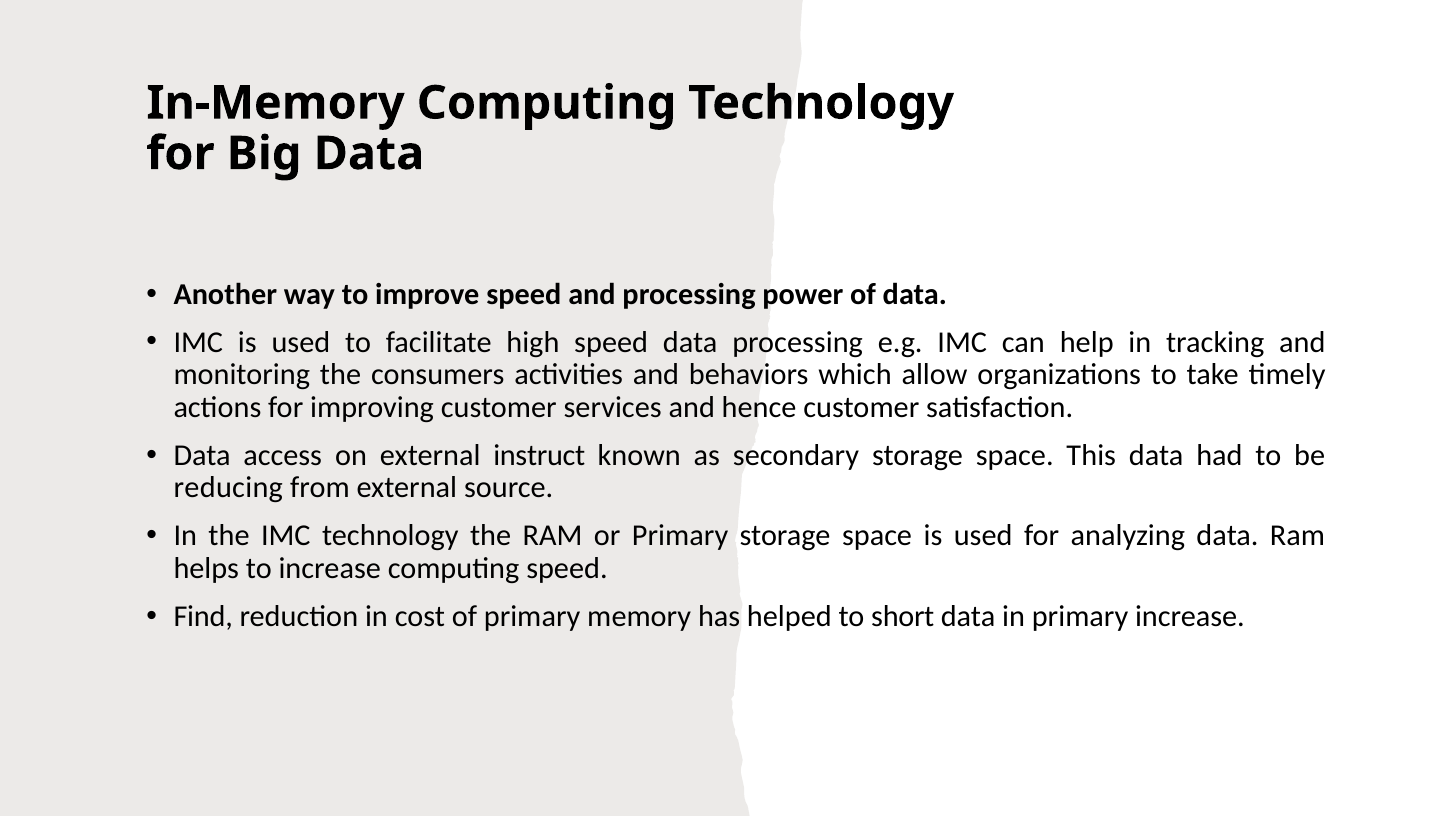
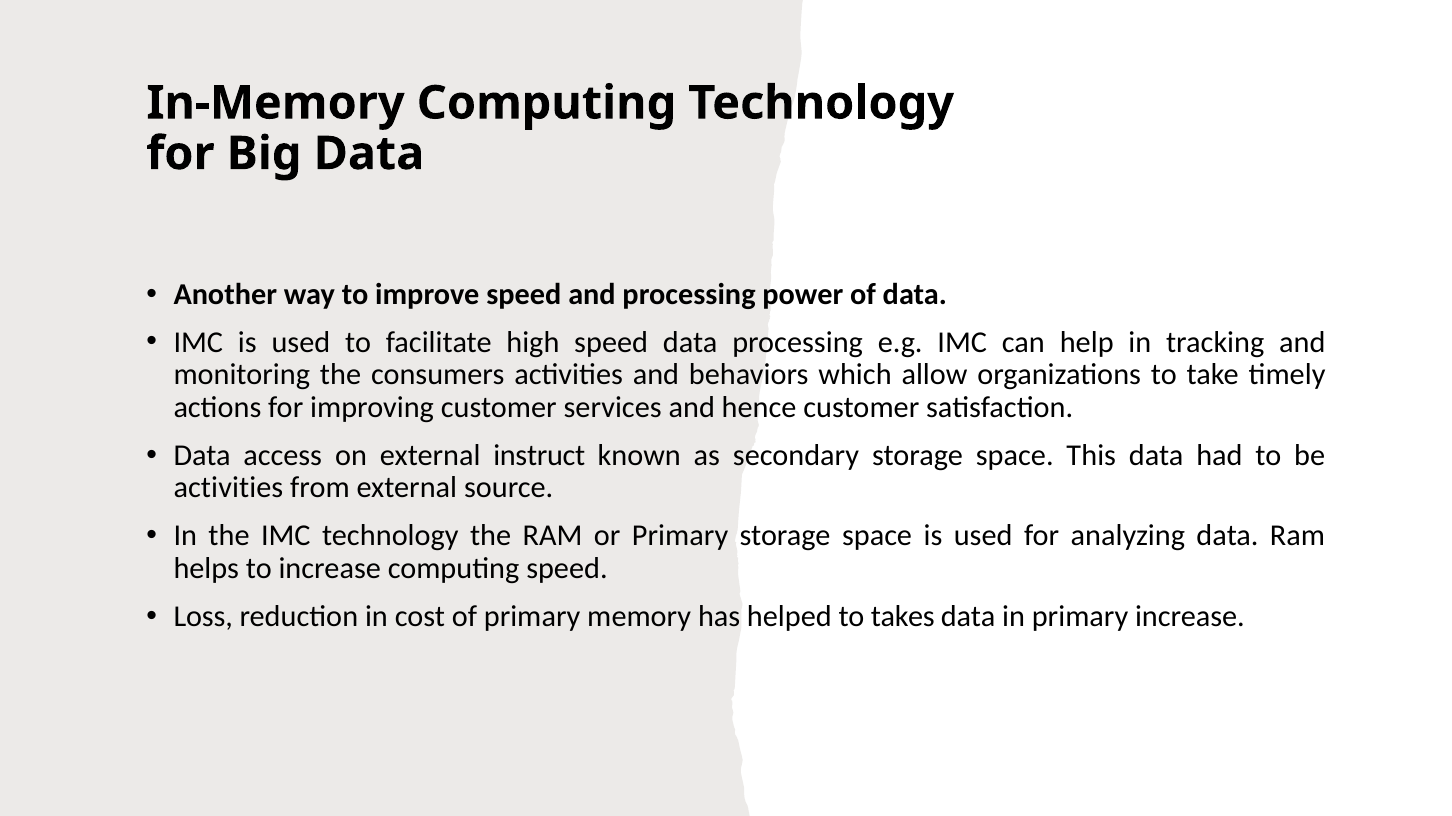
reducing: reducing -> activities (228, 488)
Find: Find -> Loss (203, 617)
short: short -> takes (903, 617)
